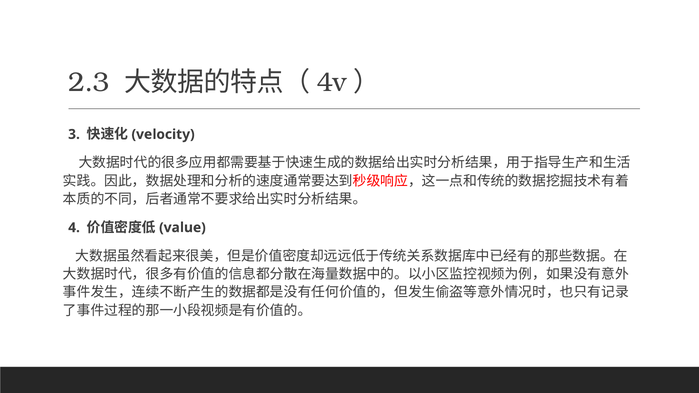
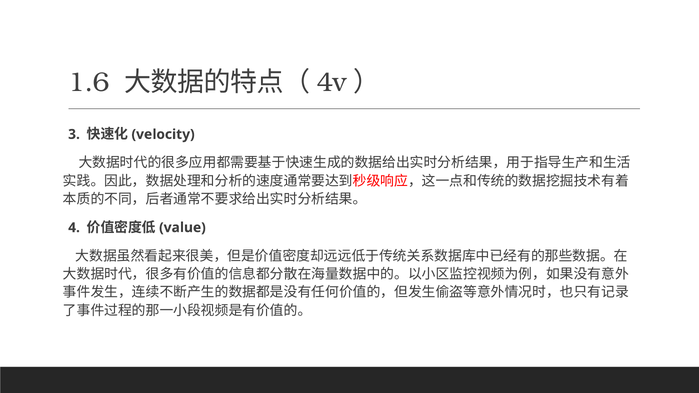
2.3: 2.3 -> 1.6 (89, 82)
